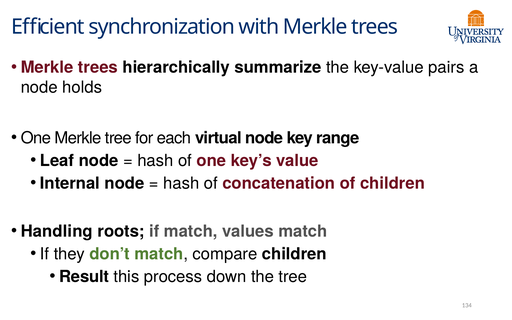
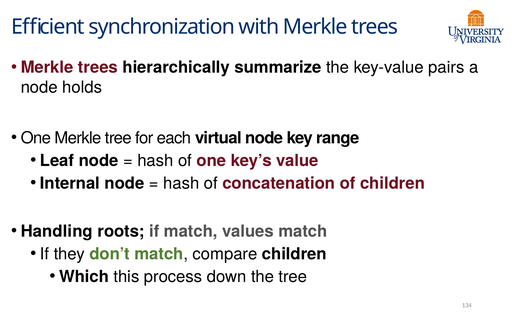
Result: Result -> Which (84, 277)
